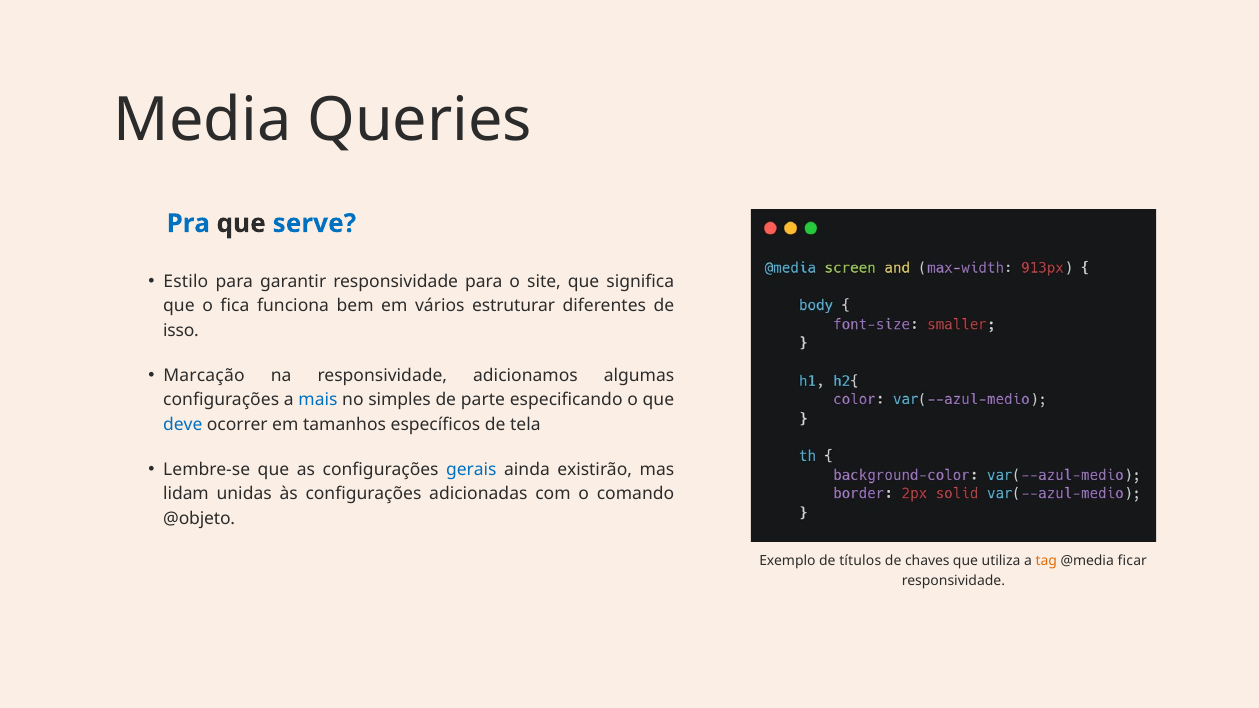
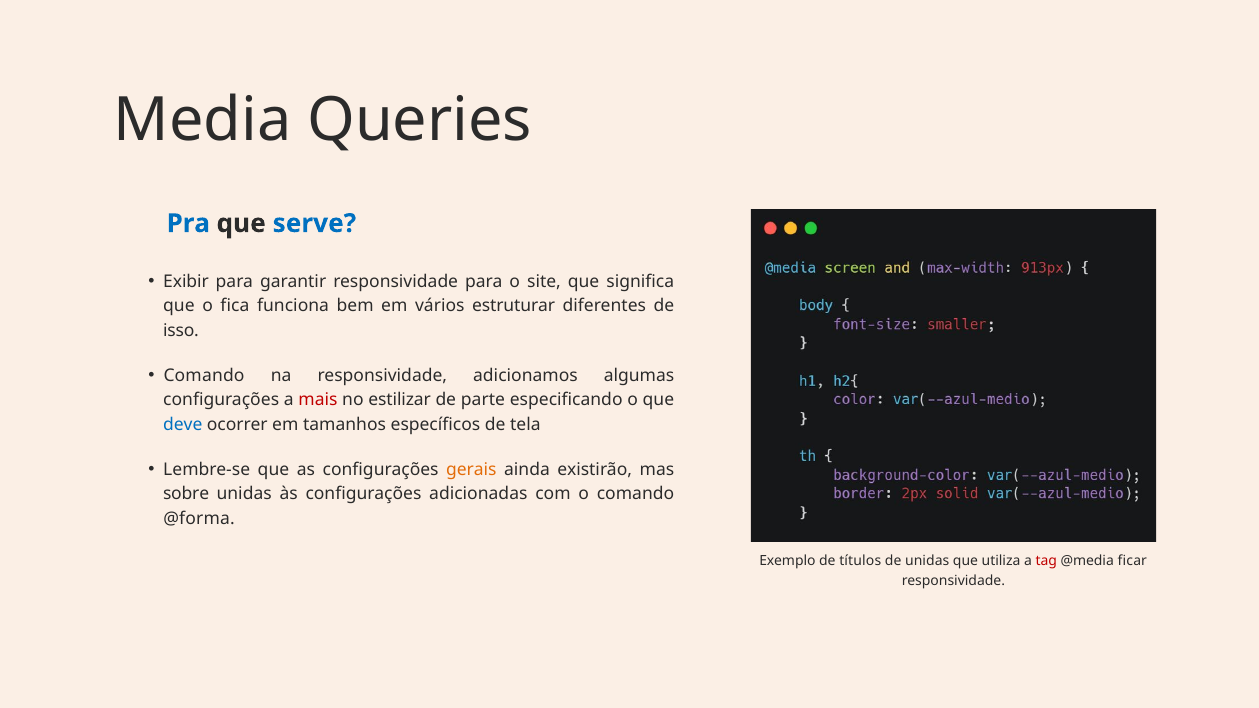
Estilo: Estilo -> Exibir (186, 282)
Marcação: Marcação -> Comando (204, 376)
mais colour: blue -> red (318, 400)
simples: simples -> estilizar (400, 400)
gerais colour: blue -> orange (471, 470)
lidam: lidam -> sobre (186, 494)
@objeto: @objeto -> @forma (199, 519)
de chaves: chaves -> unidas (927, 561)
tag colour: orange -> red (1046, 561)
